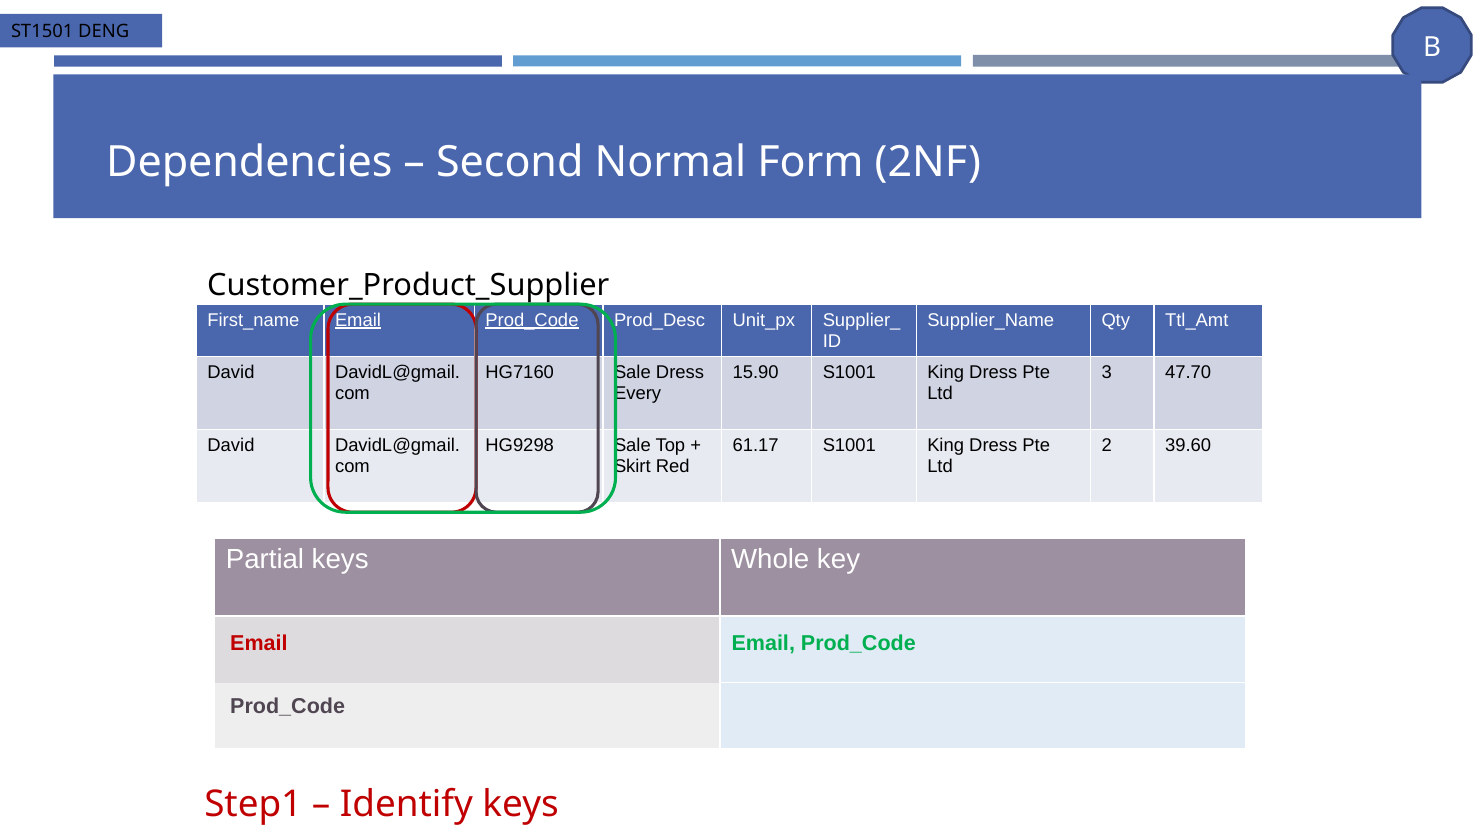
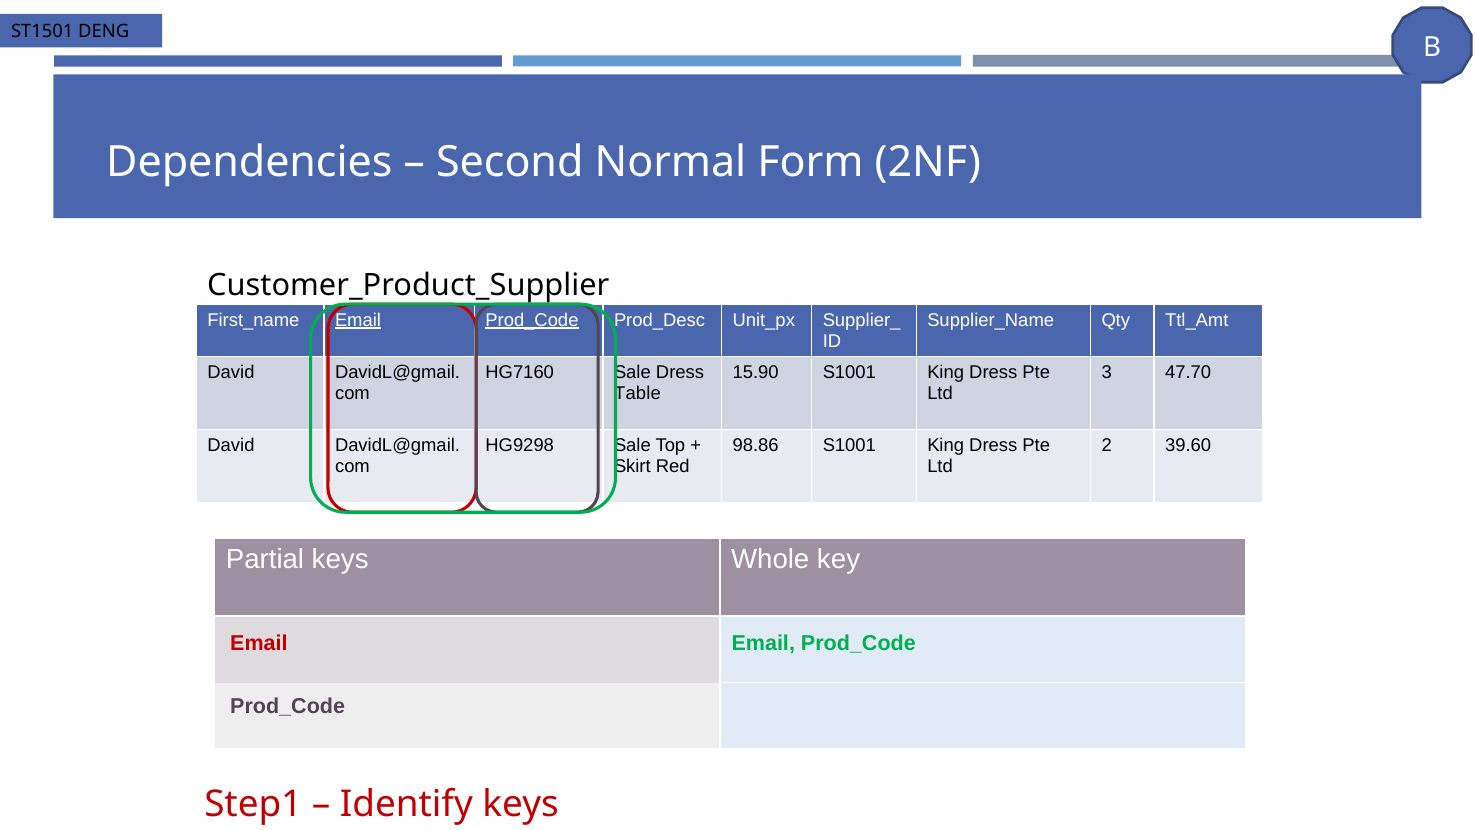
Every: Every -> Table (637, 393)
61.17: 61.17 -> 98.86 (756, 446)
